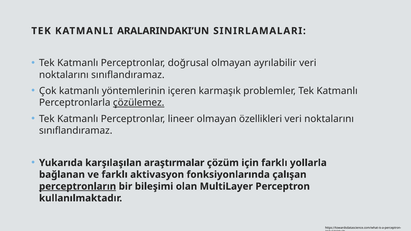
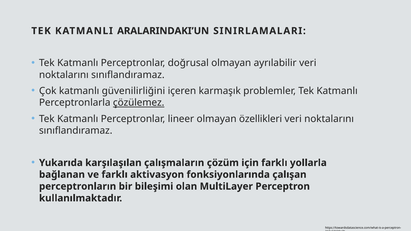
yöntemlerinin: yöntemlerinin -> güvenilirliğini (133, 91)
araştırmalar: araştırmalar -> çalışmaların (174, 163)
perceptronların underline: present -> none (78, 187)
